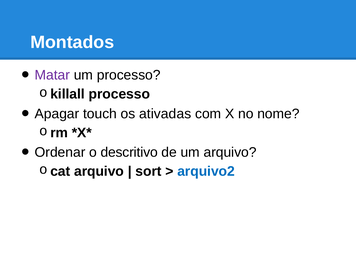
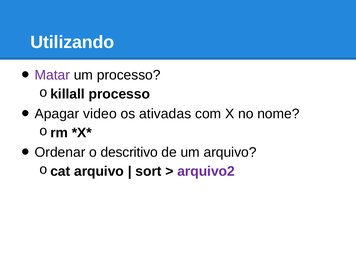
Montados: Montados -> Utilizando (72, 42)
touch: touch -> video (100, 114)
arquivo2 colour: blue -> purple (206, 171)
